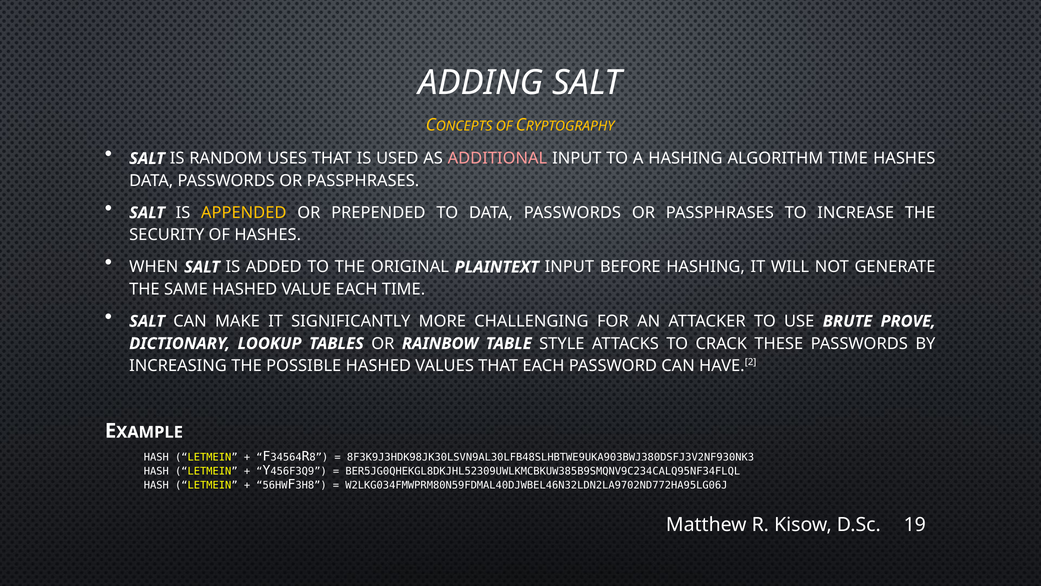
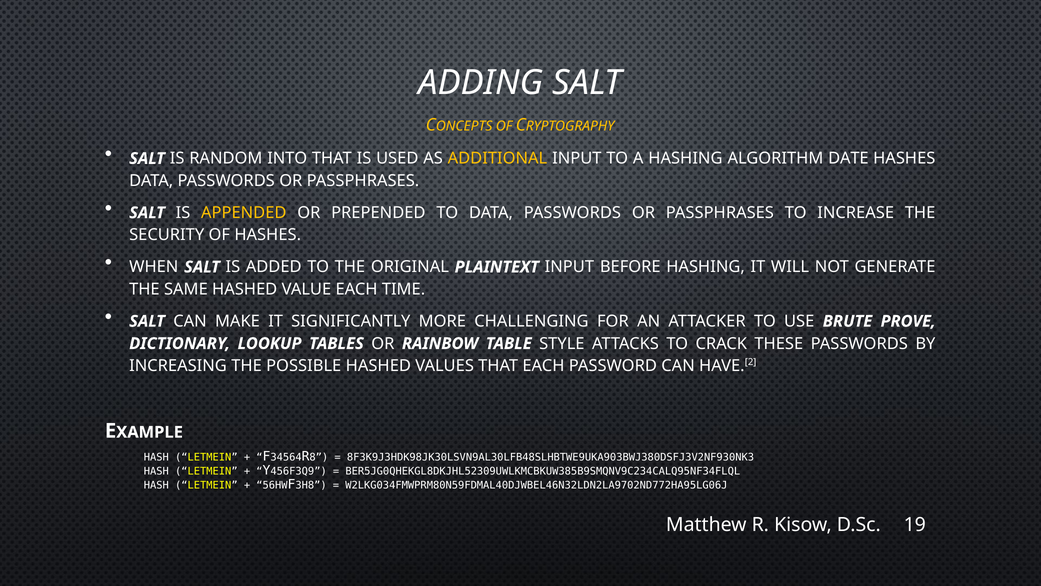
USES: USES -> INTO (287, 158)
ADDITIONAL colour: pink -> yellow (497, 158)
ALGORITHM TIME: TIME -> DATE (848, 158)
